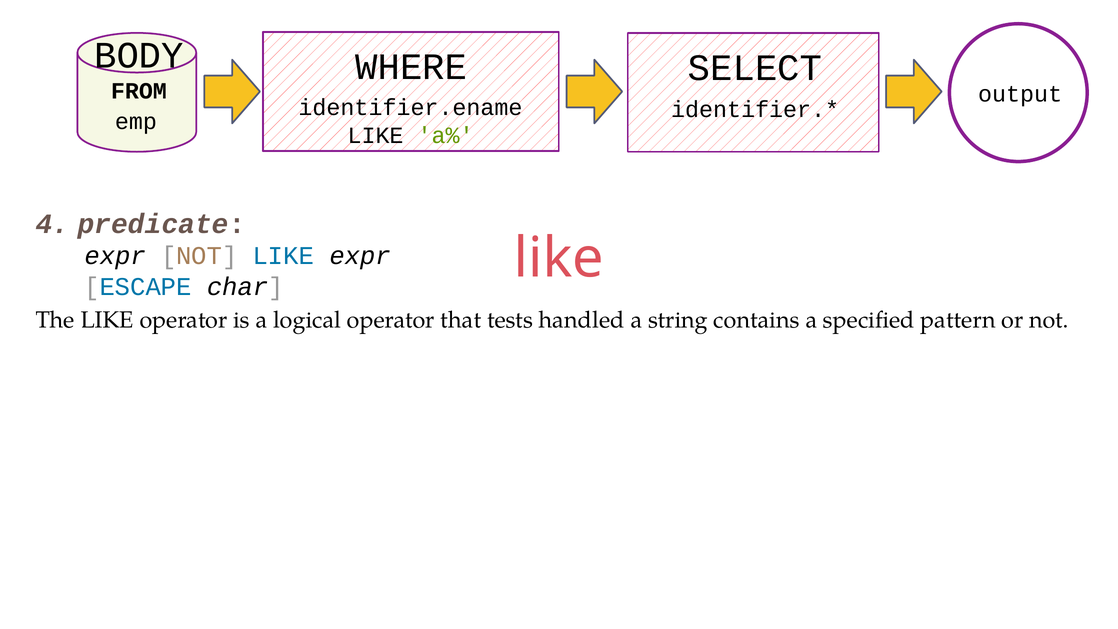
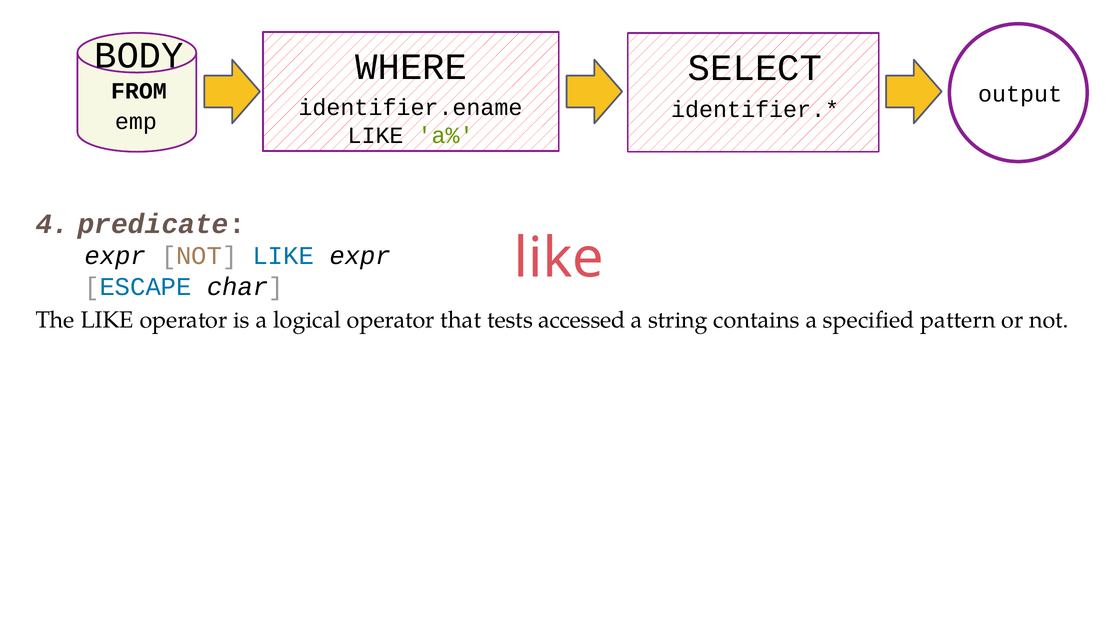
handled: handled -> accessed (582, 320)
